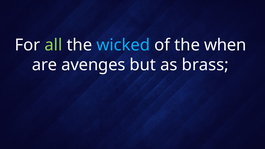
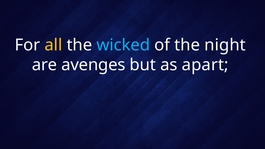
all colour: light green -> yellow (53, 45)
when: when -> night (225, 45)
brass: brass -> apart (205, 65)
